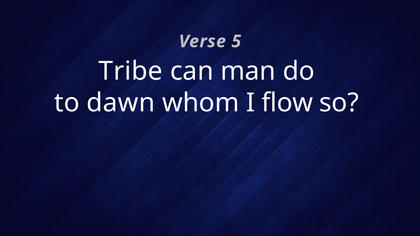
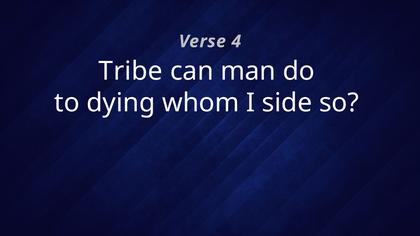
5: 5 -> 4 (236, 41)
dawn: dawn -> dying (121, 103)
flow: flow -> side (287, 103)
